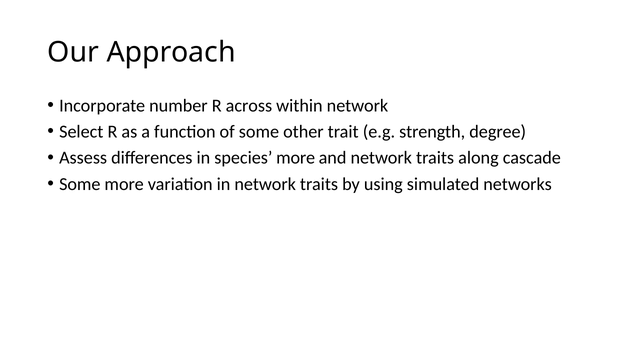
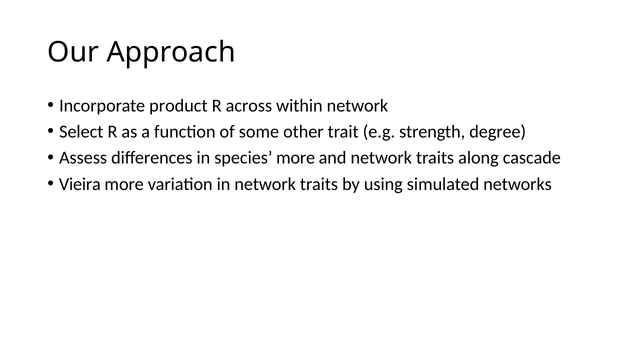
number: number -> product (178, 105)
Some: Some -> Vieira (80, 184)
